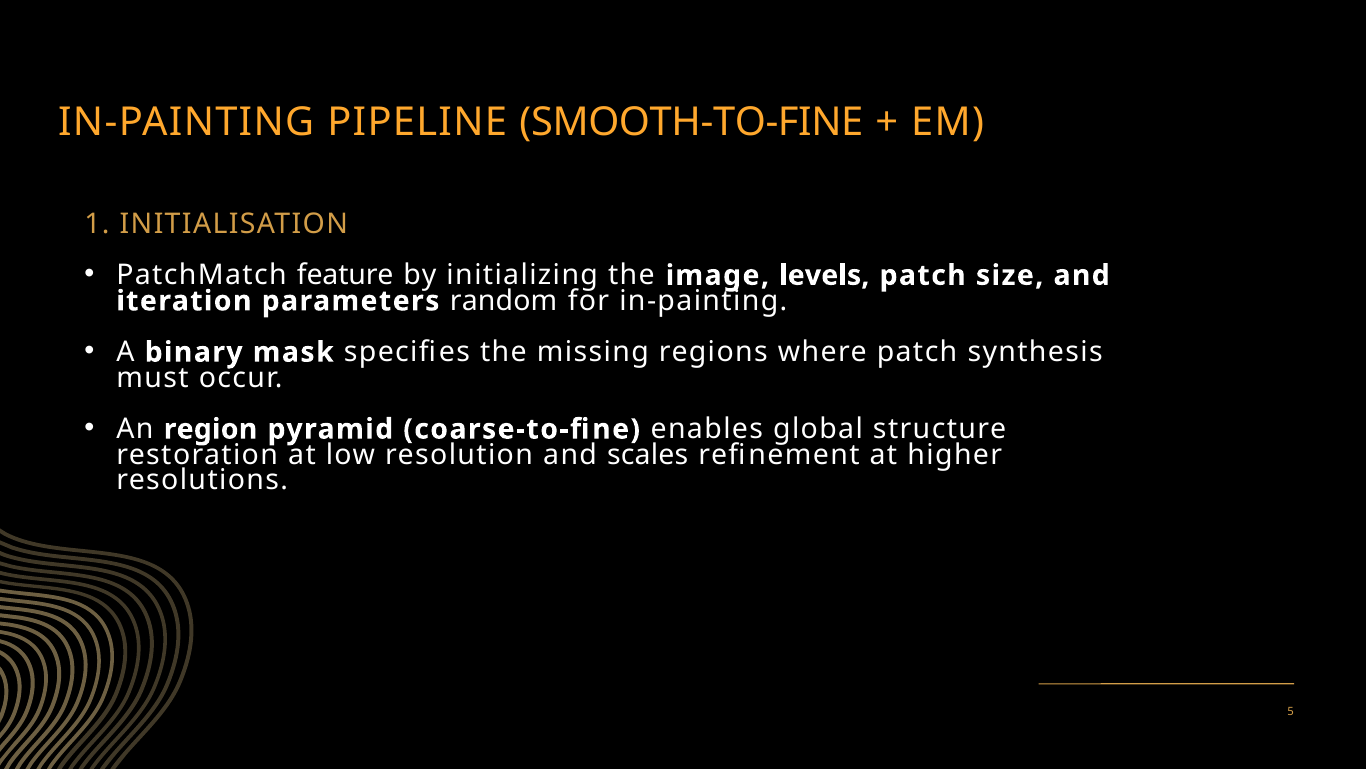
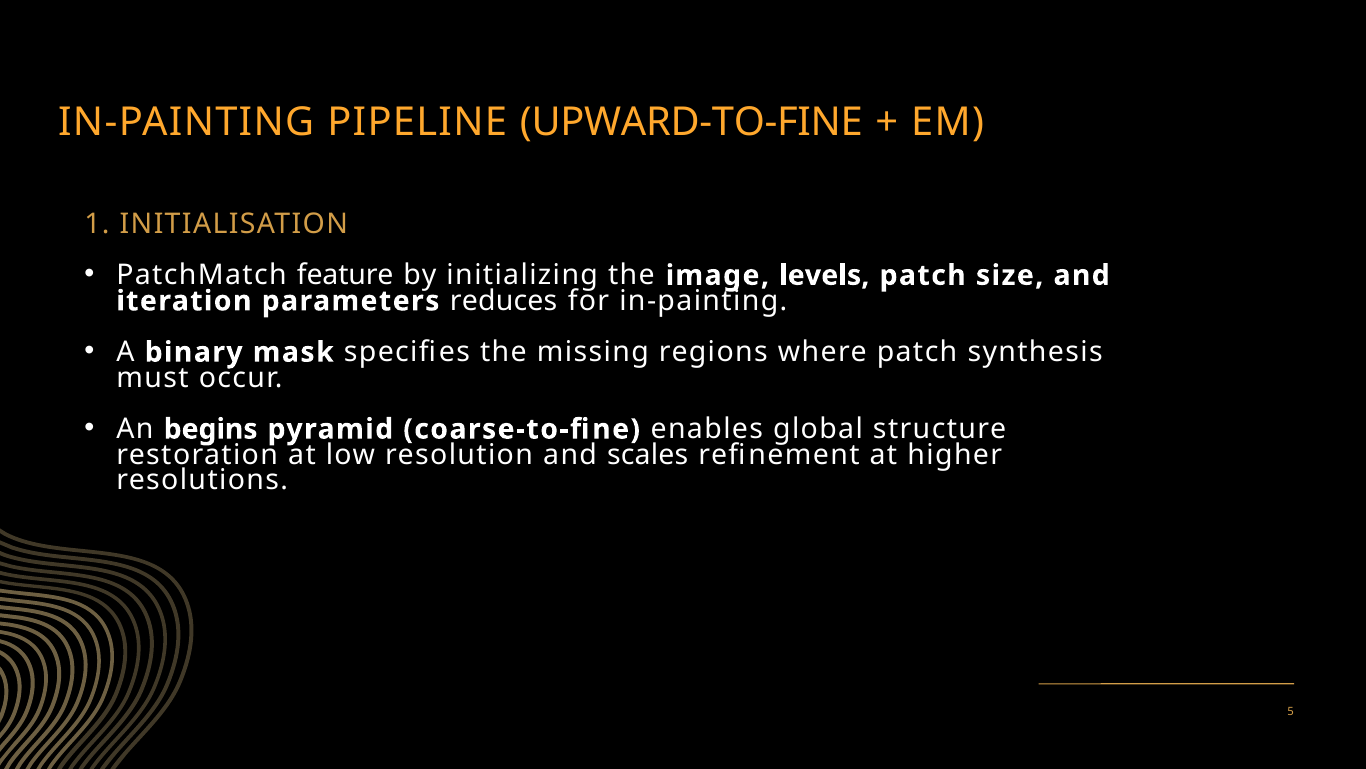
SMOOTH-TO-FINE: SMOOTH-TO-FINE -> UPWARD-TO-FINE (691, 122)
random: random -> reduces (504, 301)
region: region -> begins (211, 429)
